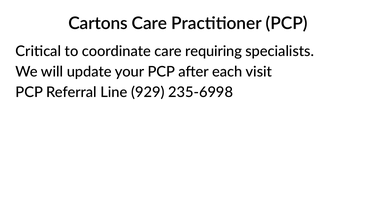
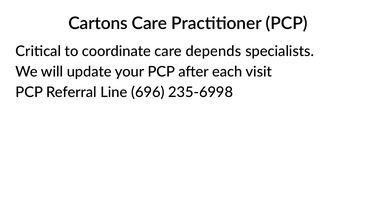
requiring: requiring -> depends (213, 51)
929: 929 -> 696 (148, 92)
